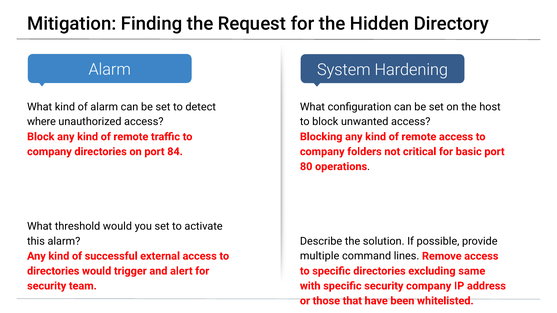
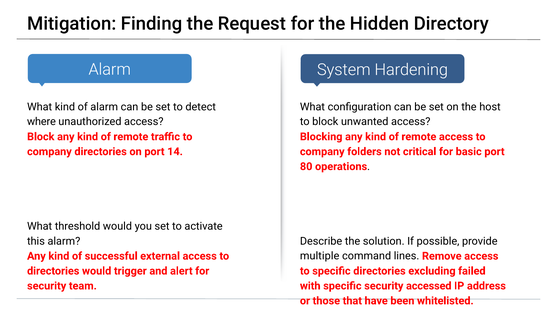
84: 84 -> 14 (175, 152)
same: same -> failed (472, 271)
security company: company -> accessed (429, 286)
